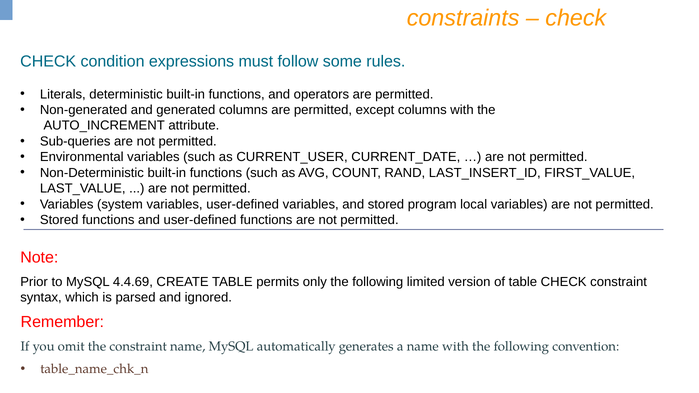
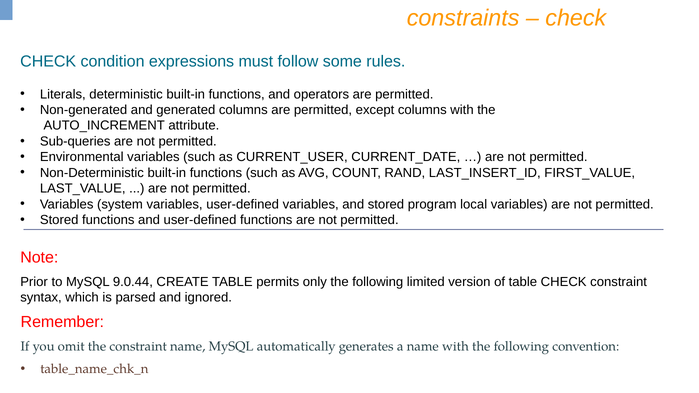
4.4.69: 4.4.69 -> 9.0.44 (133, 282)
